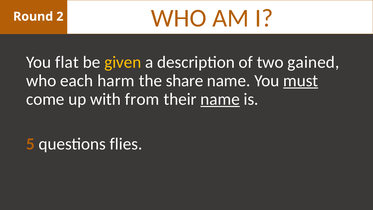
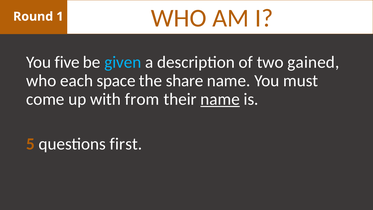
2: 2 -> 1 (60, 17)
flat: flat -> five (67, 62)
given colour: yellow -> light blue (123, 62)
harm: harm -> space (116, 81)
must underline: present -> none (301, 81)
flies: flies -> first (126, 144)
